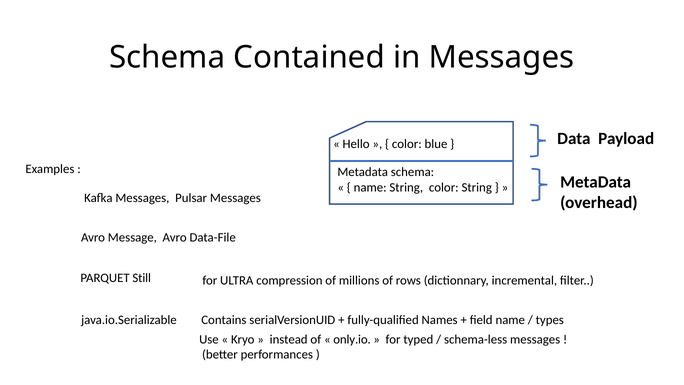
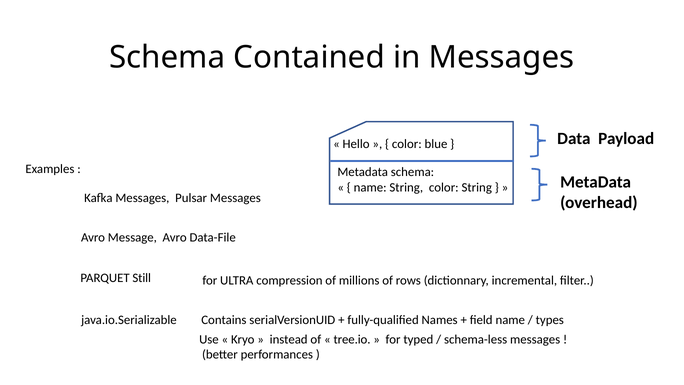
only.io: only.io -> tree.io (352, 339)
